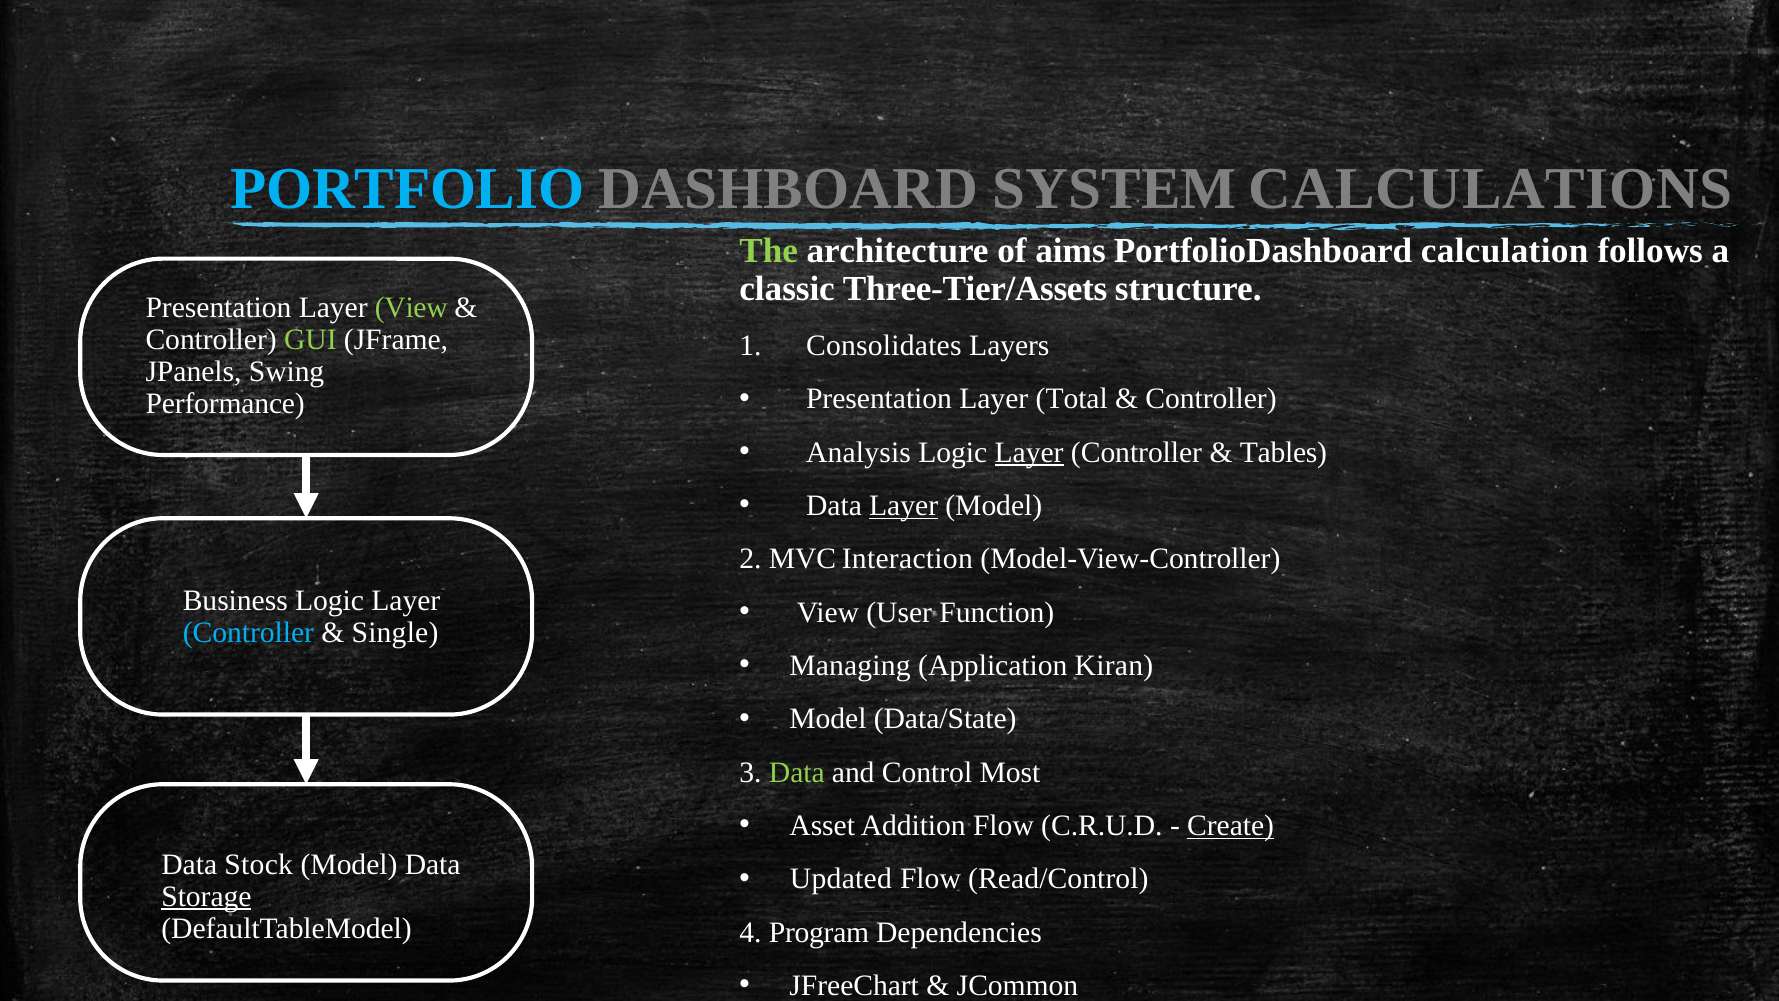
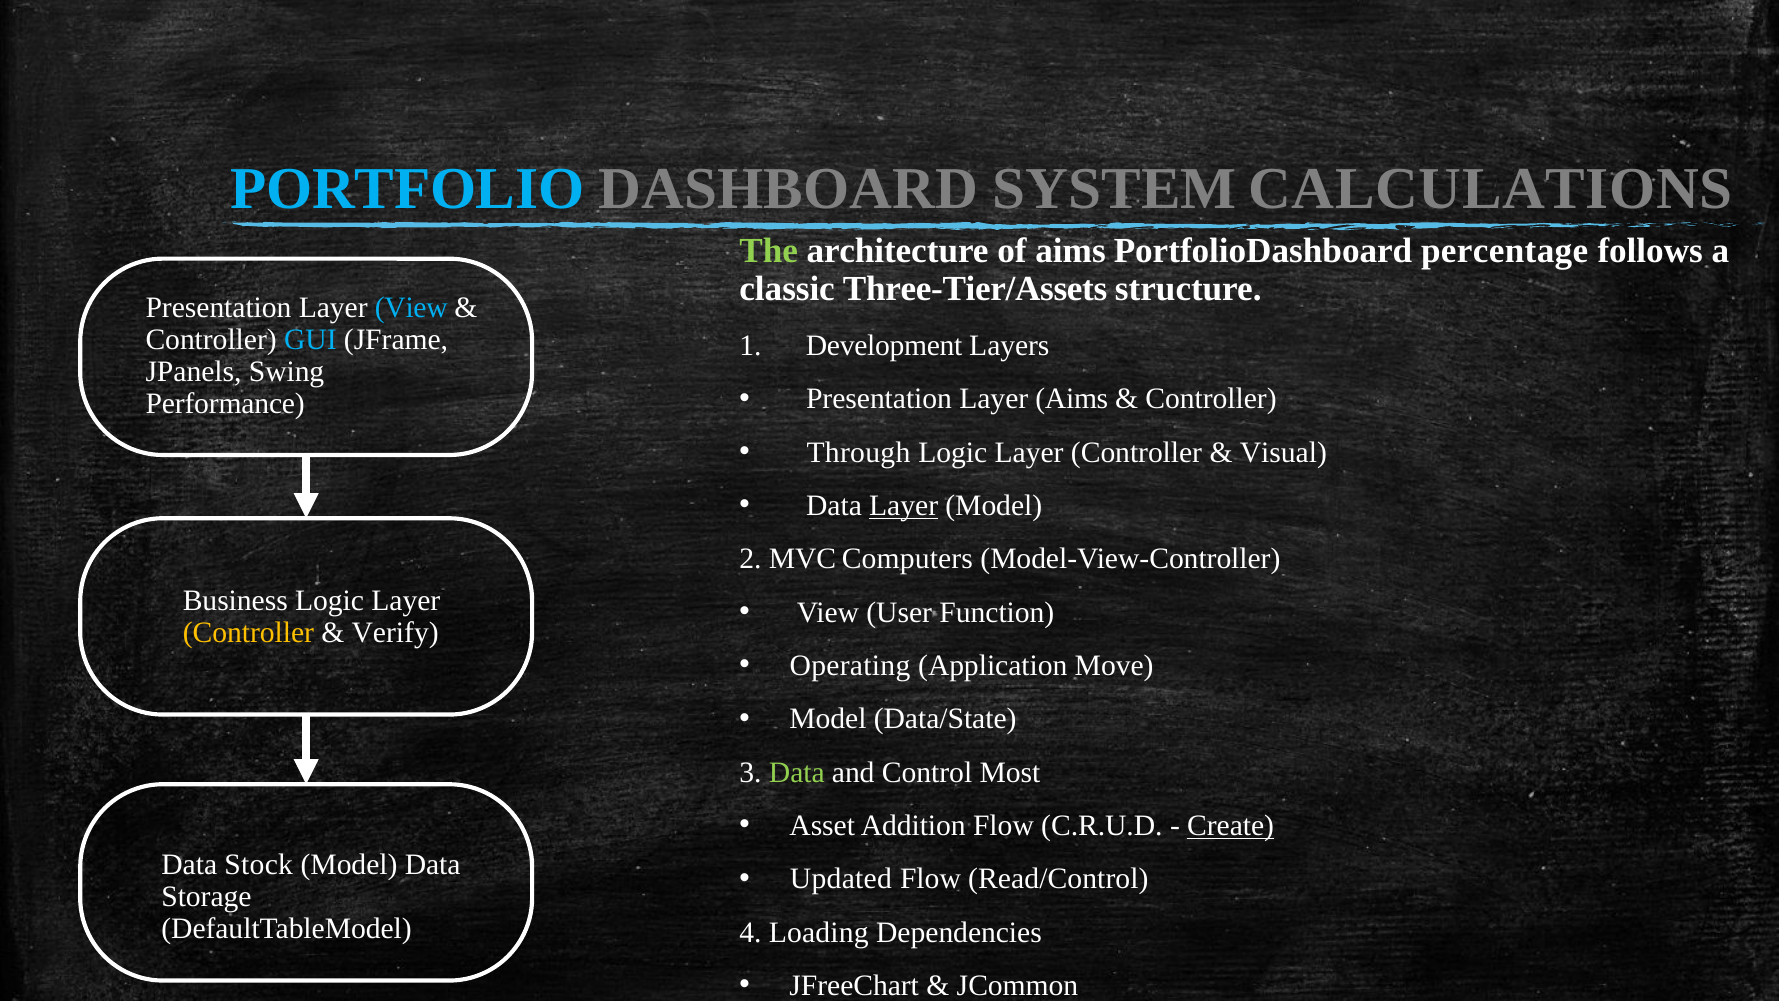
calculation: calculation -> percentage (1505, 251)
View colour: light green -> light blue (411, 308)
GUI colour: light green -> light blue (310, 340)
Consolidates: Consolidates -> Development (884, 346)
Layer Total: Total -> Aims (1072, 399)
Analysis: Analysis -> Through (858, 452)
Layer underline: present -> none (1029, 452)
Tables: Tables -> Visual (1283, 452)
Interaction: Interaction -> Computers (907, 559)
Controller colour: light blue -> yellow (248, 633)
Single: Single -> Verify (395, 633)
Managing: Managing -> Operating (850, 666)
Kiran: Kiran -> Move (1114, 666)
Storage underline: present -> none (206, 896)
Program: Program -> Loading (819, 932)
